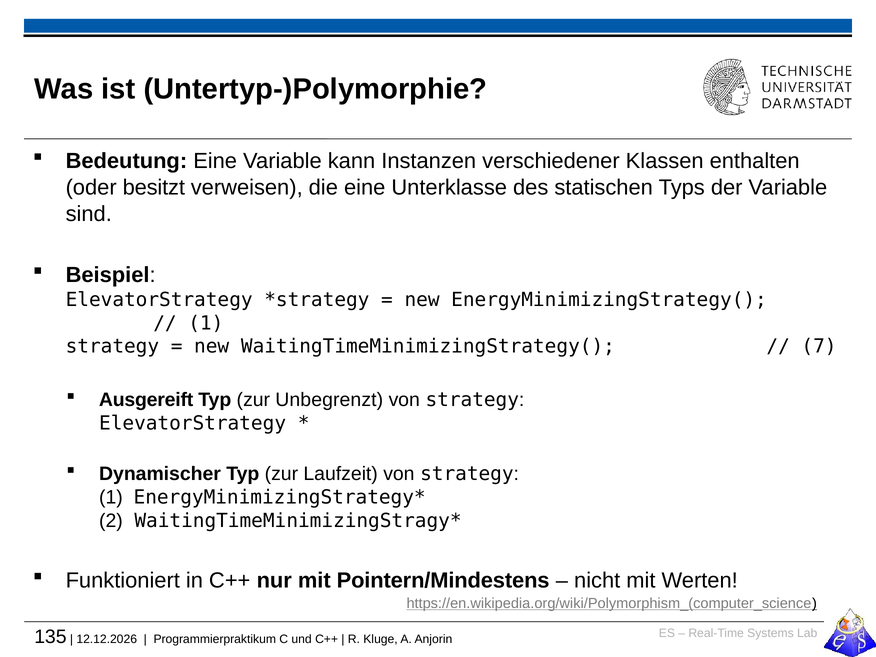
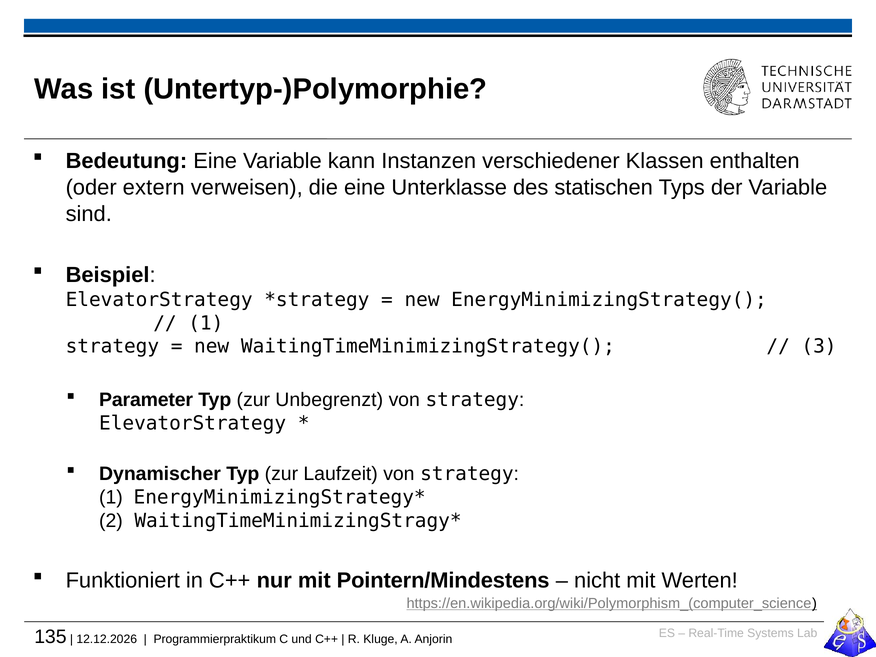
besitzt: besitzt -> extern (154, 188)
7: 7 -> 3 (819, 346)
Ausgereift: Ausgereift -> Parameter (146, 400)
